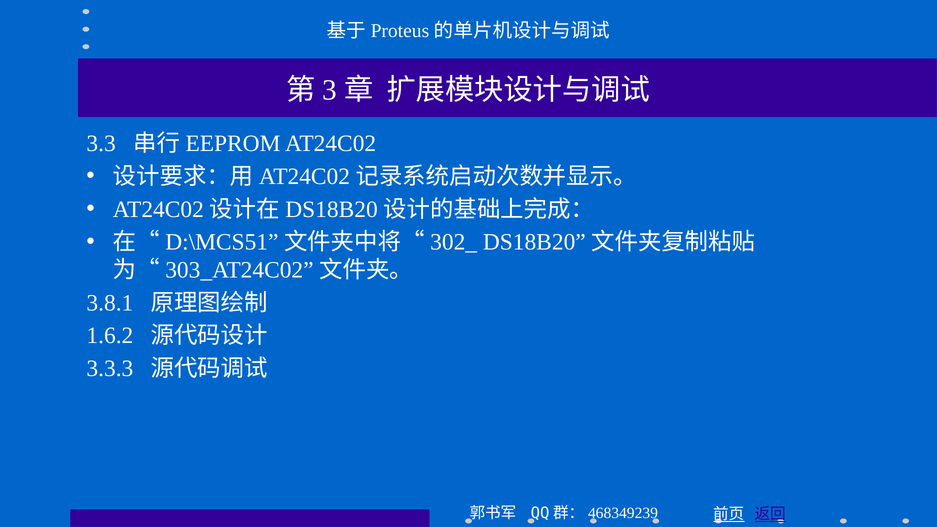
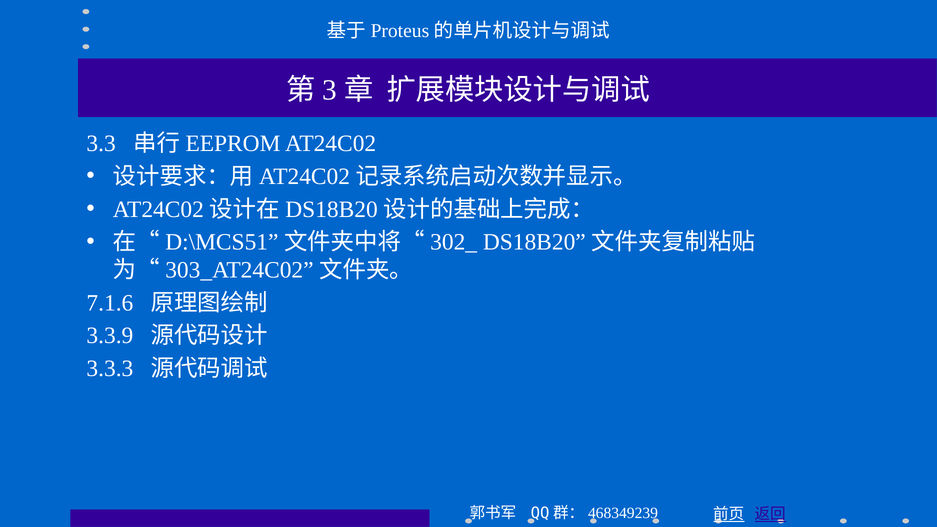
3.8.1: 3.8.1 -> 7.1.6 (110, 303)
1.6.2: 1.6.2 -> 3.3.9 (110, 336)
